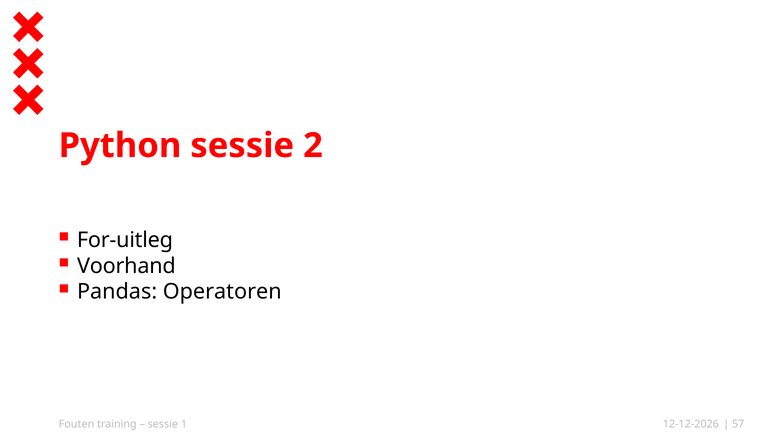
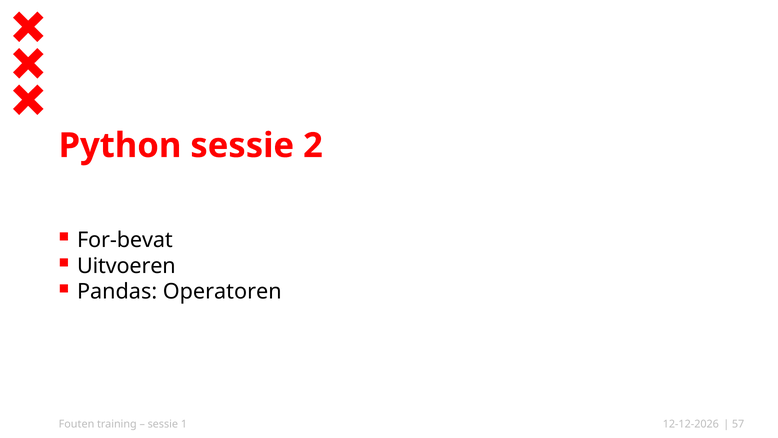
For-uitleg: For-uitleg -> For-bevat (125, 240)
Voorhand: Voorhand -> Uitvoeren (126, 266)
